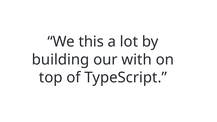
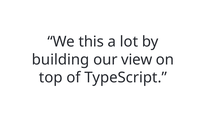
with: with -> view (137, 60)
